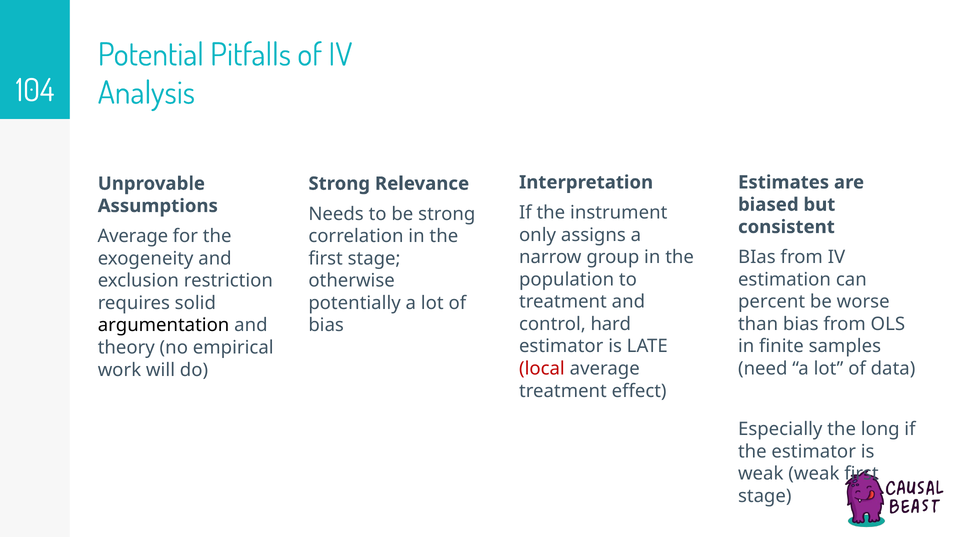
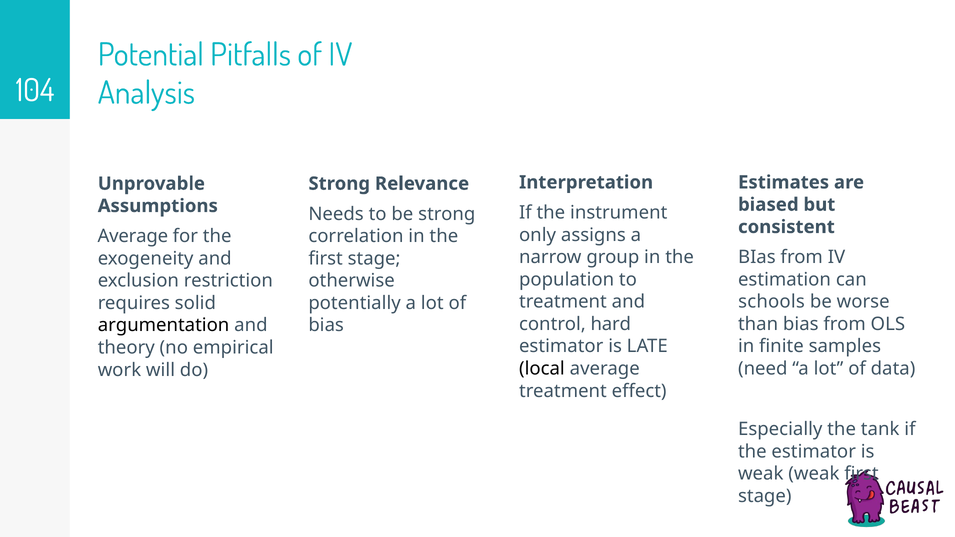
percent: percent -> schools (771, 302)
local colour: red -> black (542, 369)
long: long -> tank (880, 429)
